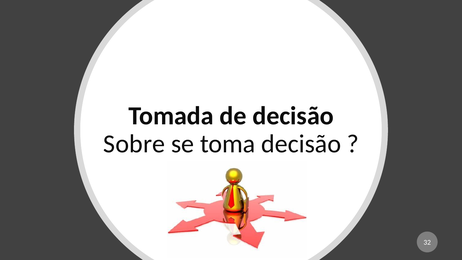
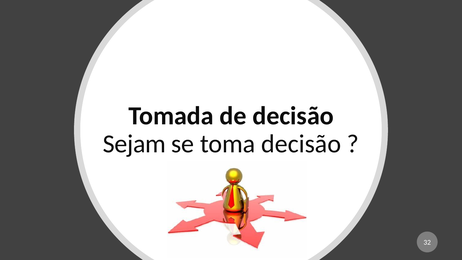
Sobre: Sobre -> Sejam (134, 144)
